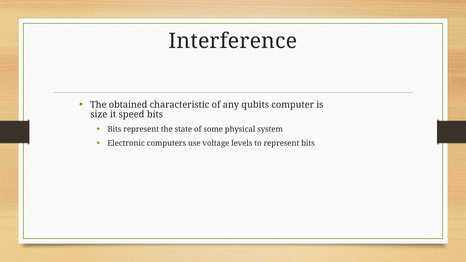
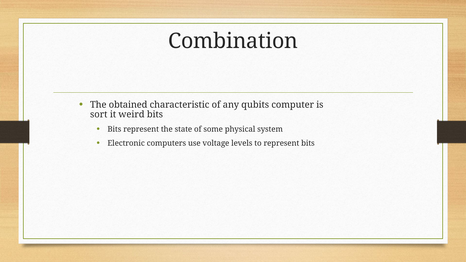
Interference: Interference -> Combination (233, 41)
size: size -> sort (99, 115)
speed: speed -> weird (132, 115)
